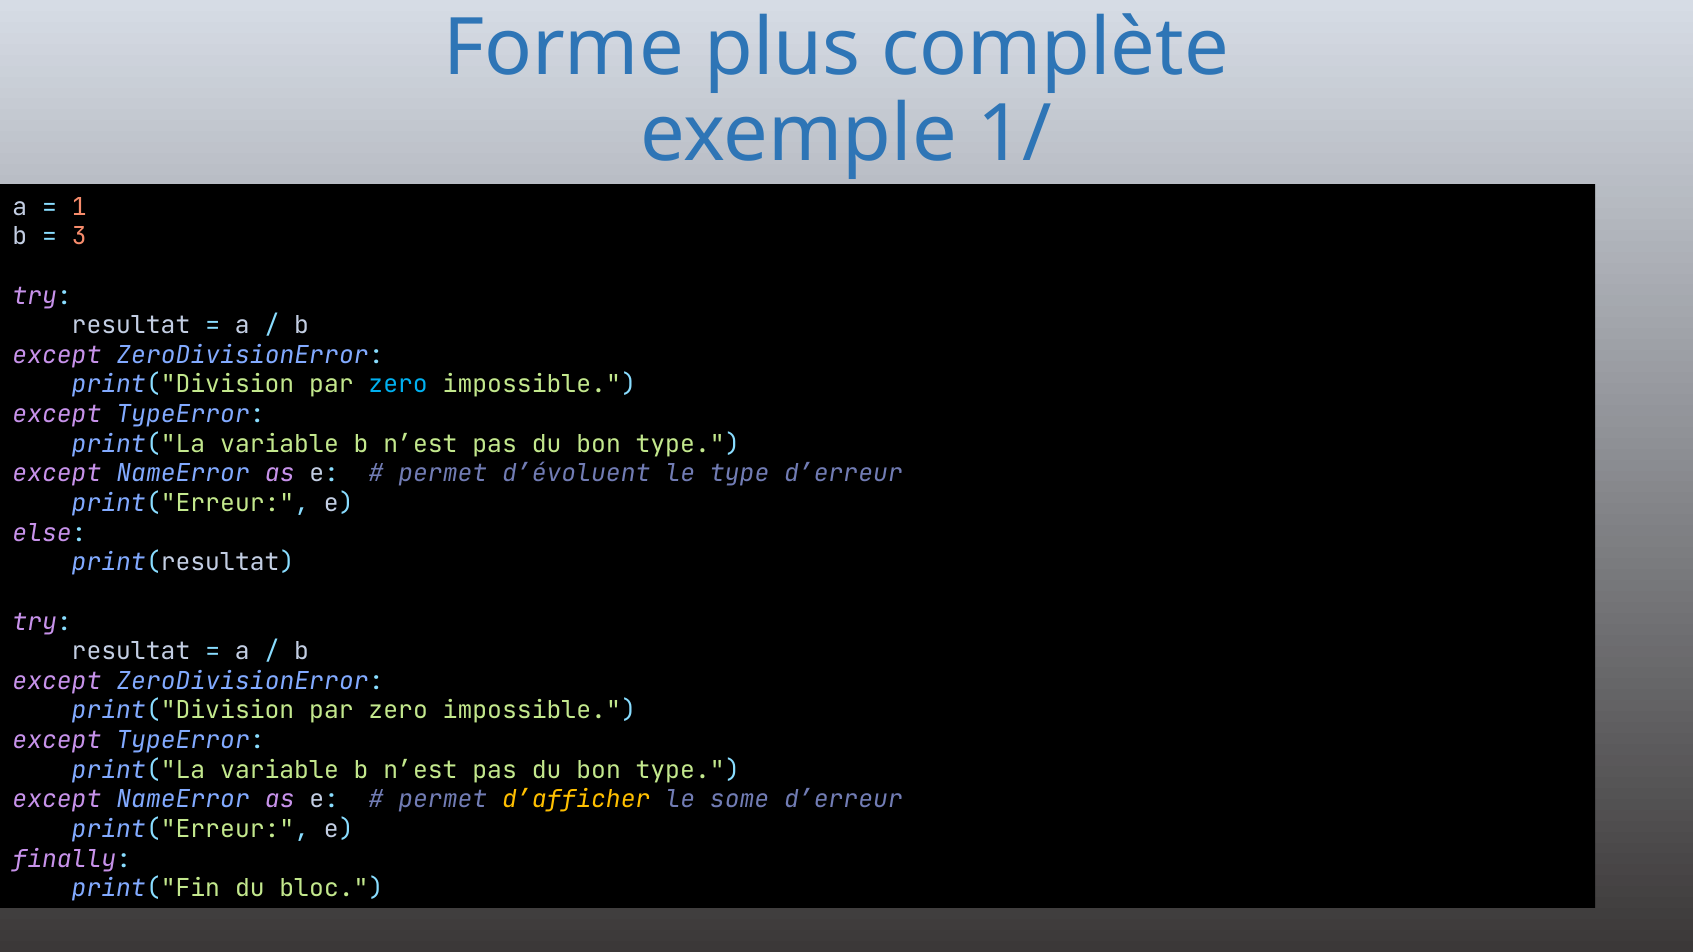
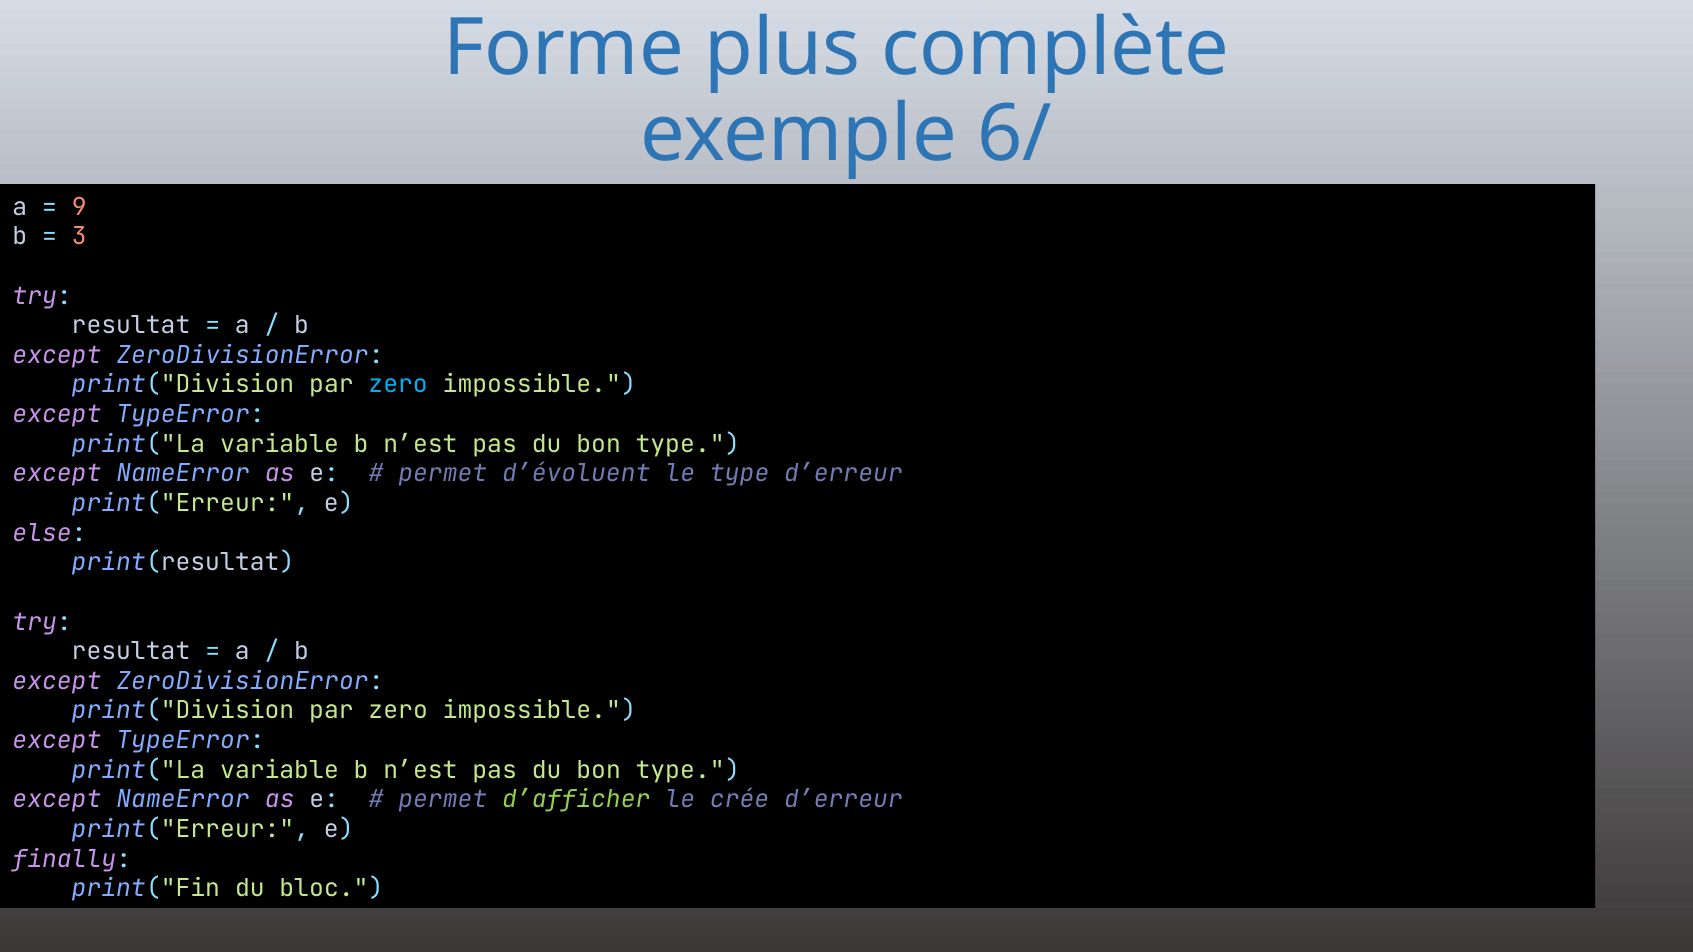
1/: 1/ -> 6/ (1015, 134)
1: 1 -> 9 (79, 207)
d’afficher colour: yellow -> light green (576, 800)
some: some -> crée (740, 800)
